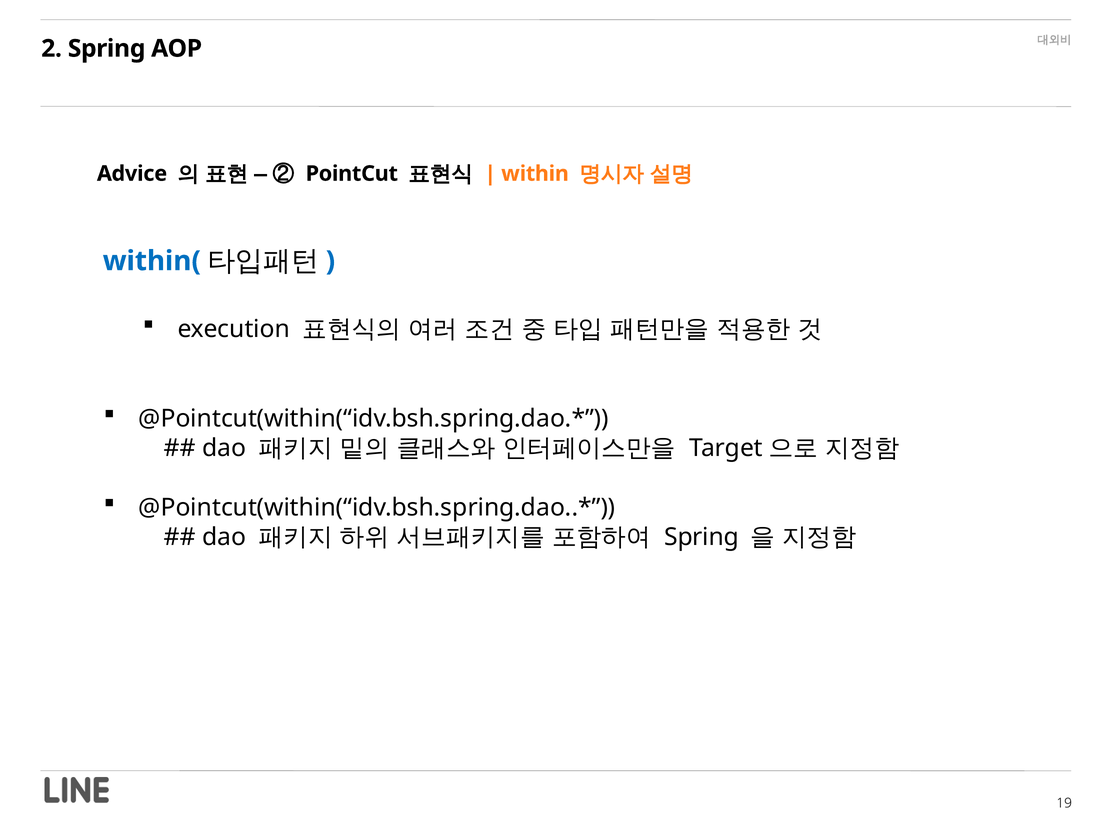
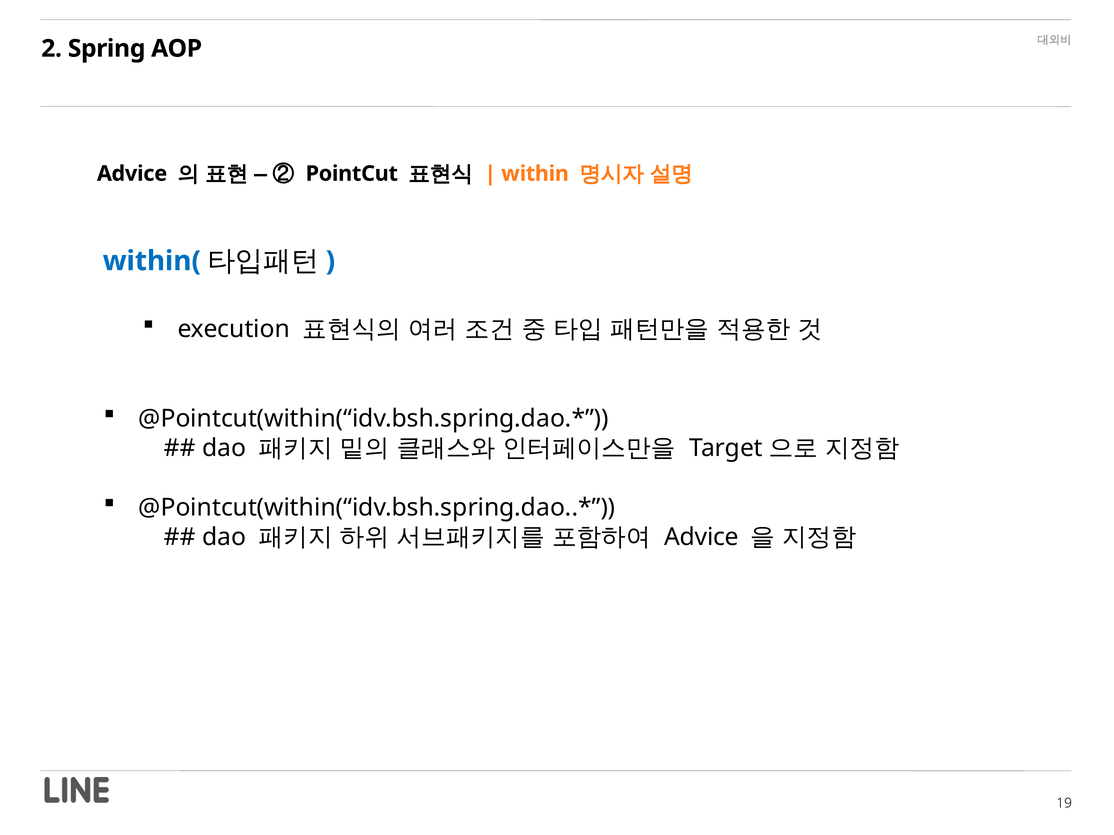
Spring: Spring -> Advice (702, 537)
